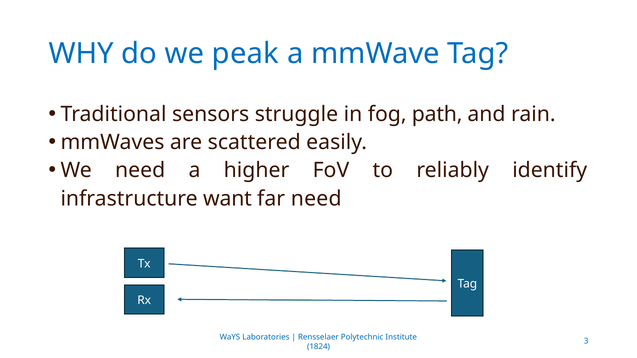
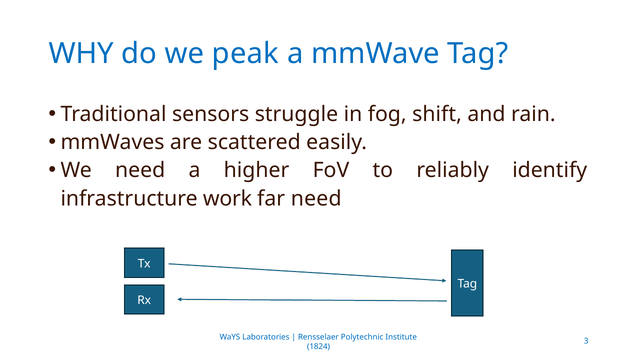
path: path -> shift (437, 115)
want: want -> work (228, 199)
